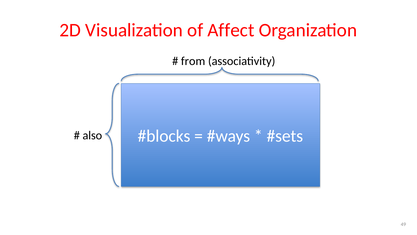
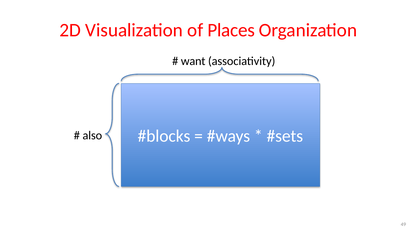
Affect: Affect -> Places (231, 30)
from: from -> want (193, 61)
